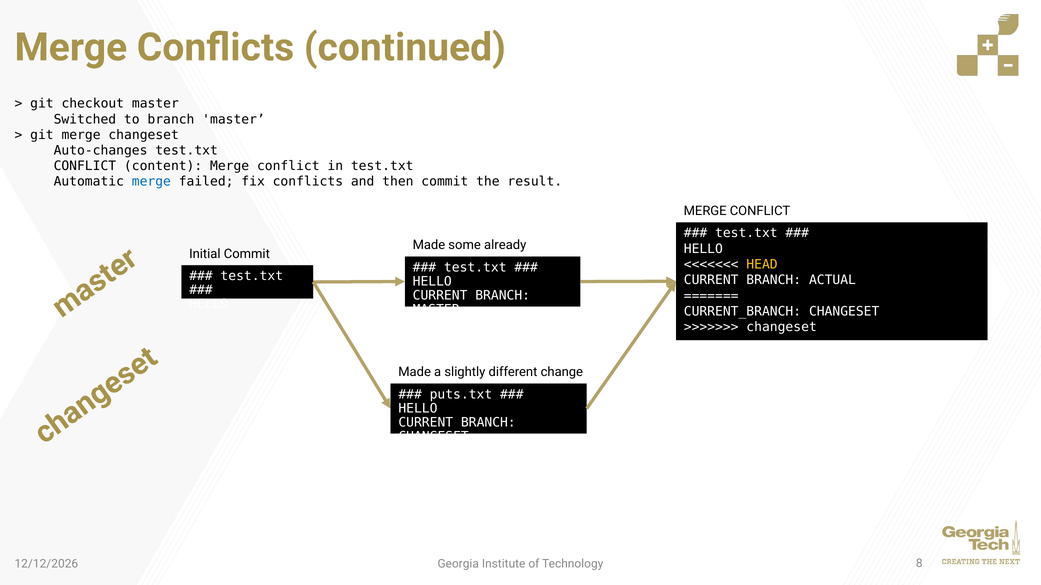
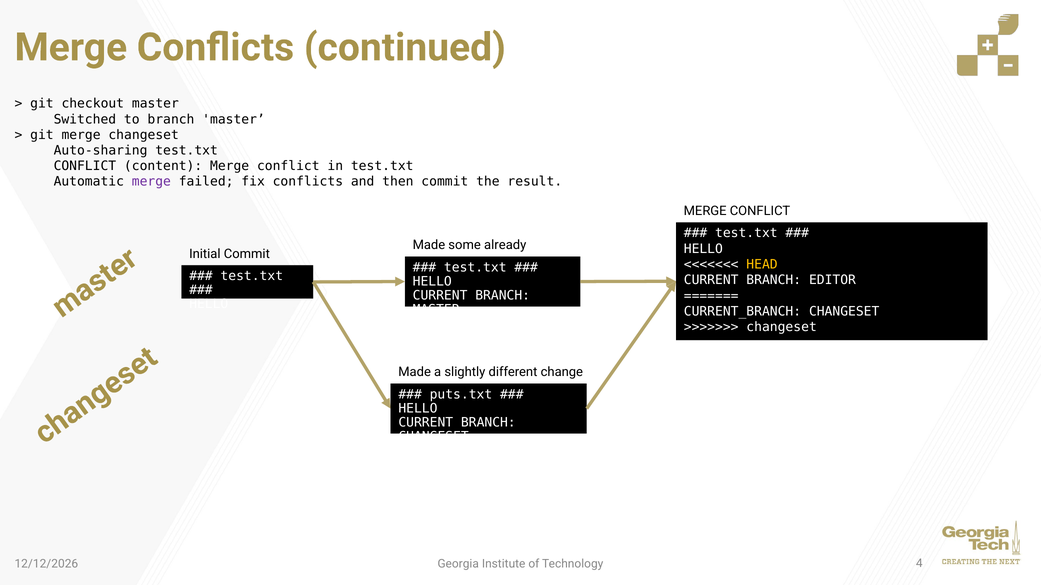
Auto-changes: Auto-changes -> Auto-sharing (101, 151)
merge colour: blue -> purple (151, 182)
ACTUAL: ACTUAL -> EDITOR (832, 280)
8: 8 -> 4 (919, 564)
